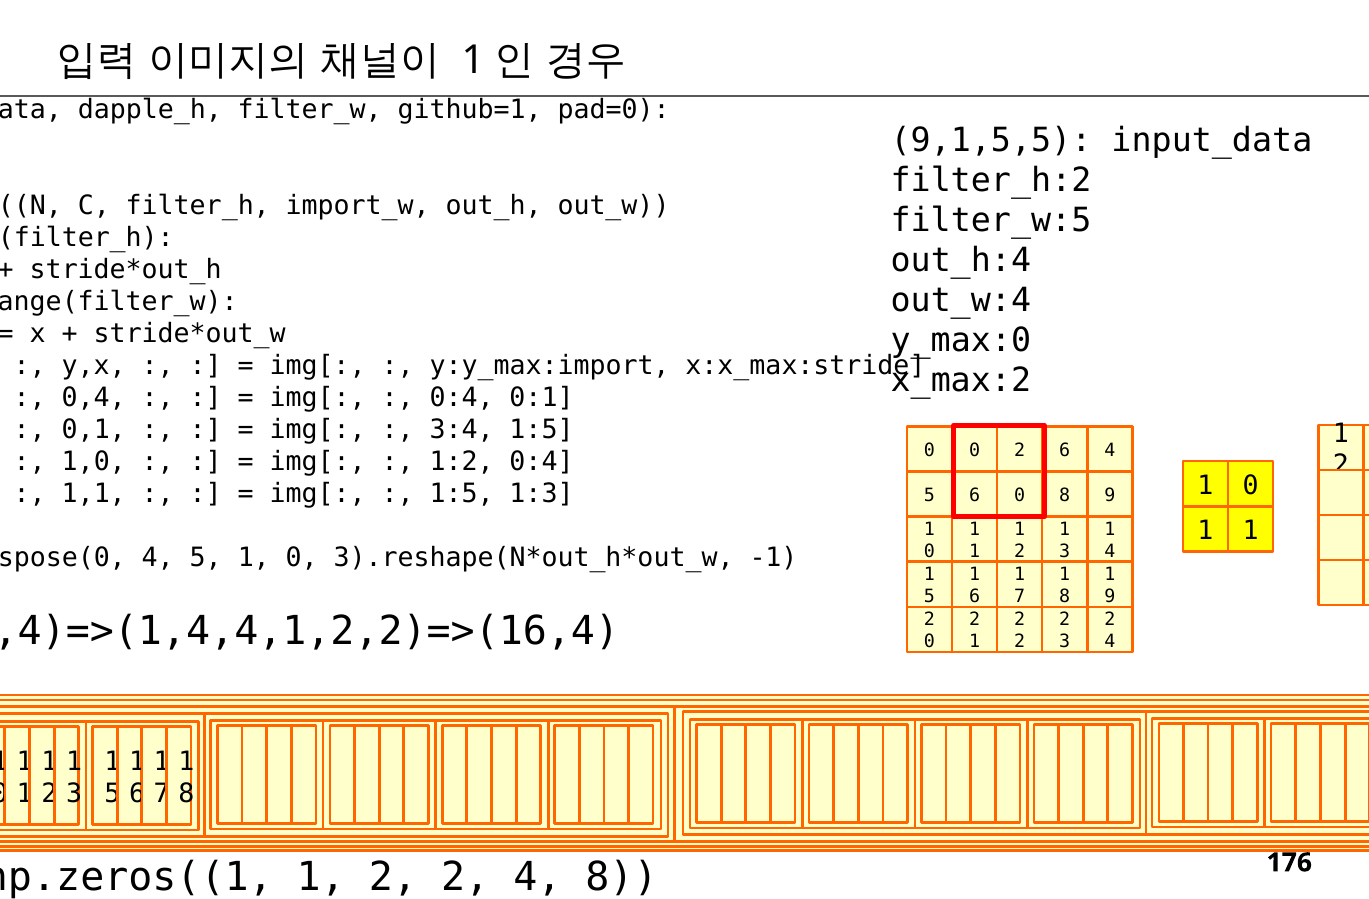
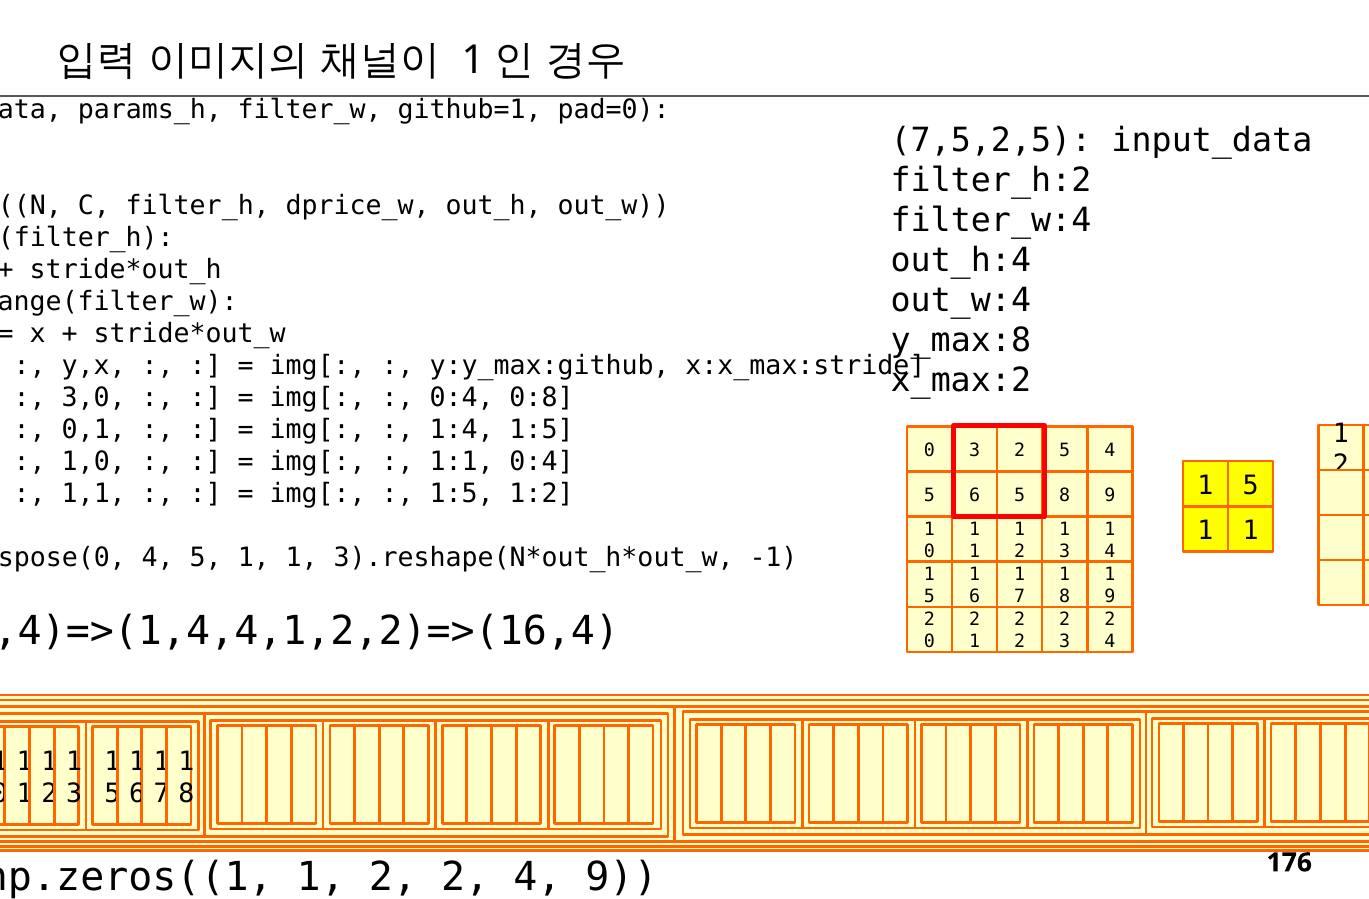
dapple_h: dapple_h -> params_h (150, 110)
9,1,5,5: 9,1,5,5 -> 7,5,2,5 (991, 141)
import_w: import_w -> dprice_w (358, 206)
filter_w:5: filter_w:5 -> filter_w:4 (991, 221)
y_max:0: y_max:0 -> y_max:8 (961, 341)
y:y_max:import: y:y_max:import -> y:y_max:github (550, 366)
0,4: 0,4 -> 3,0 (94, 398)
0:1: 0:1 -> 0:8 (542, 398)
3:4: 3:4 -> 1:4 (462, 430)
0 0: 0 -> 3 (975, 450)
2 6: 6 -> 5 (1065, 450)
1:2: 1:2 -> 1:1 (462, 462)
0: 0 -> 5 (1251, 486)
1:3: 1:3 -> 1:2 (542, 494)
6 0: 0 -> 5 (1020, 495)
4 5 1 0: 0 -> 1 (302, 558)
2 4 8: 8 -> 9 (622, 877)
